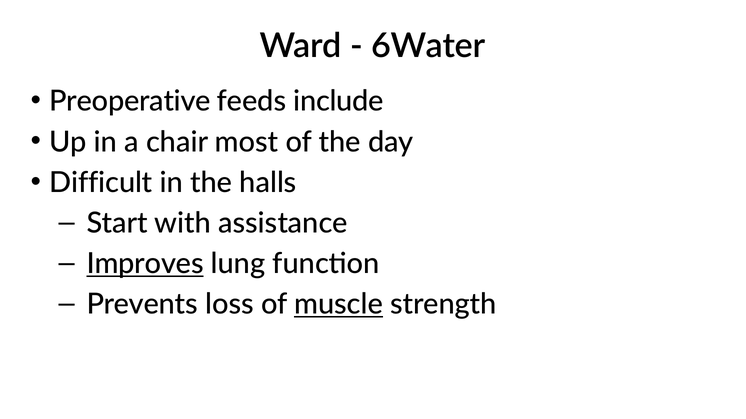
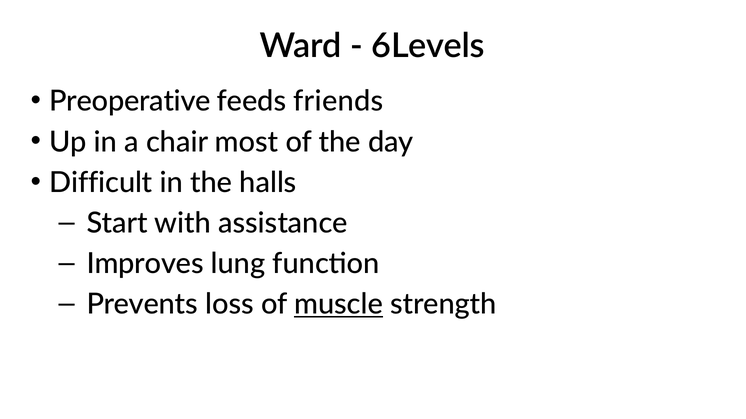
6Water: 6Water -> 6Levels (428, 46)
include: include -> friends (338, 102)
Improves underline: present -> none (145, 264)
